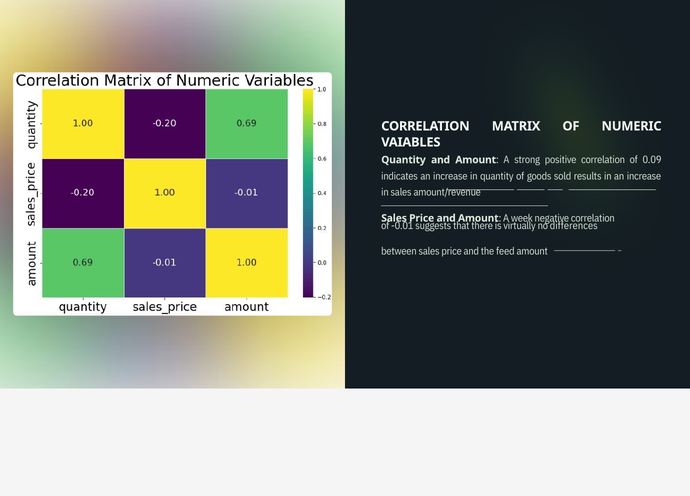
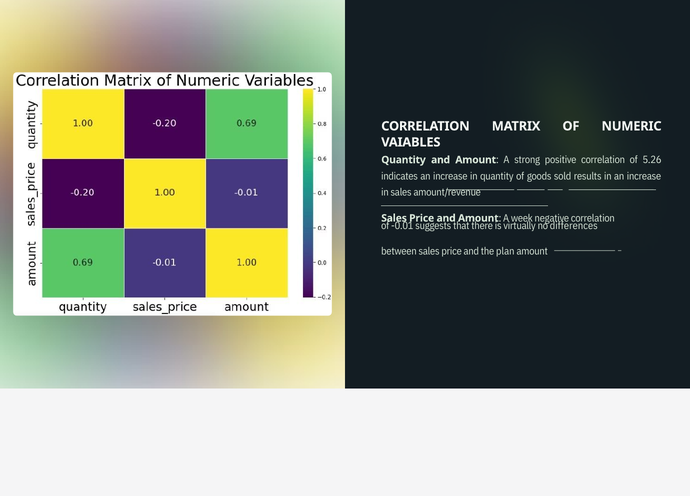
0.09: 0.09 -> 5.26 (652, 160)
feed: feed -> plan (505, 252)
